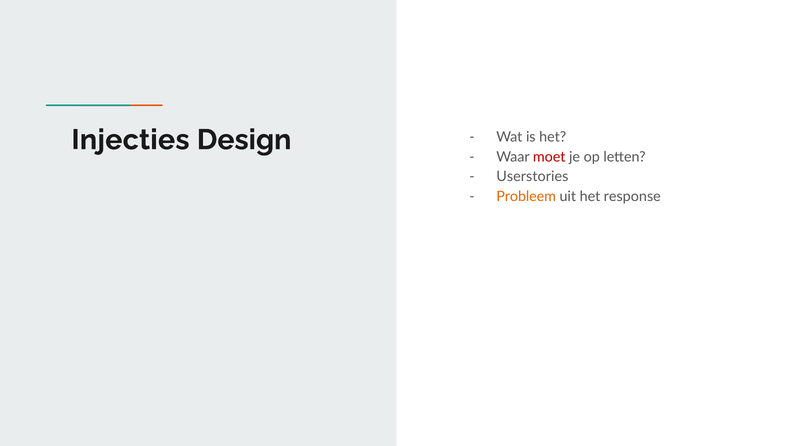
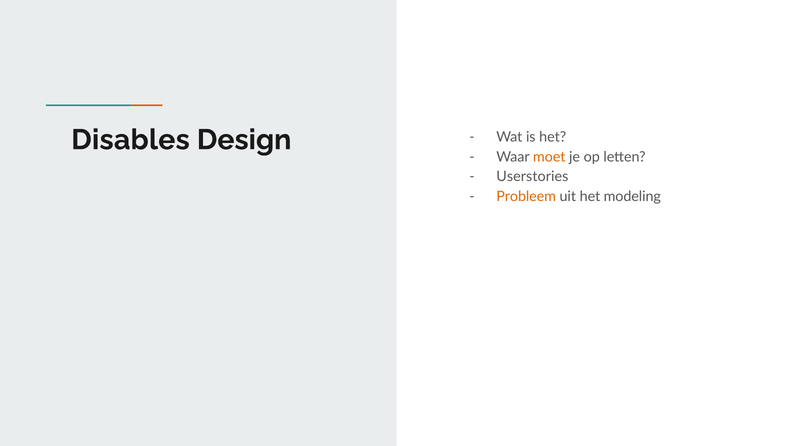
Injecties: Injecties -> Disables (130, 140)
moet colour: red -> orange (549, 157)
response: response -> modeling (632, 196)
